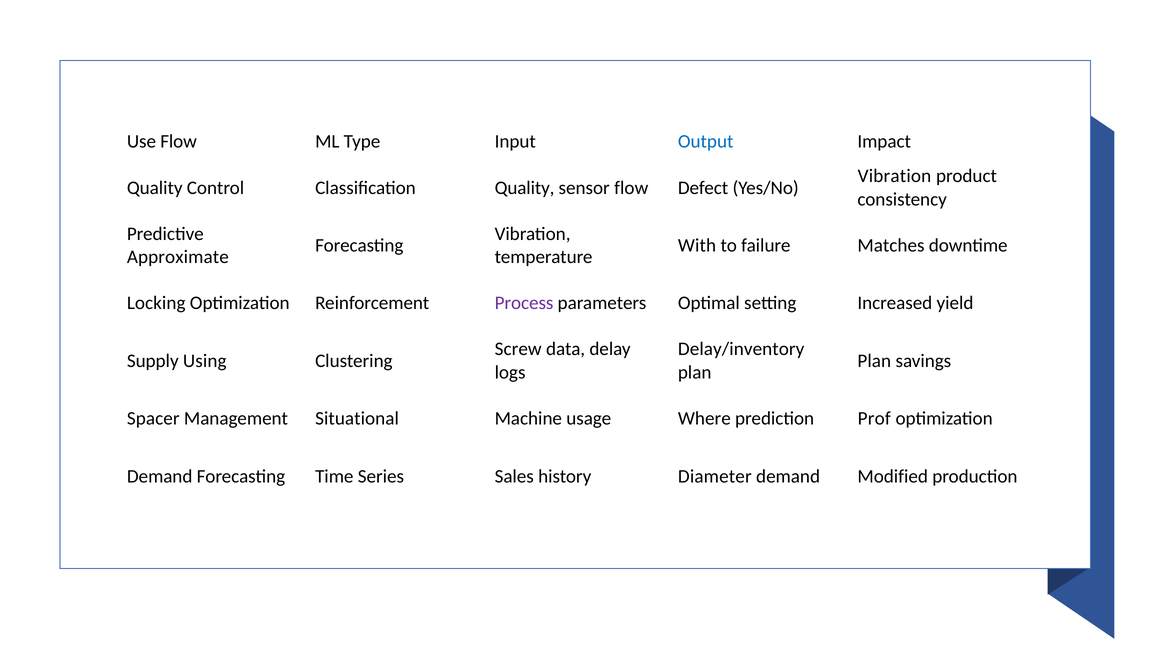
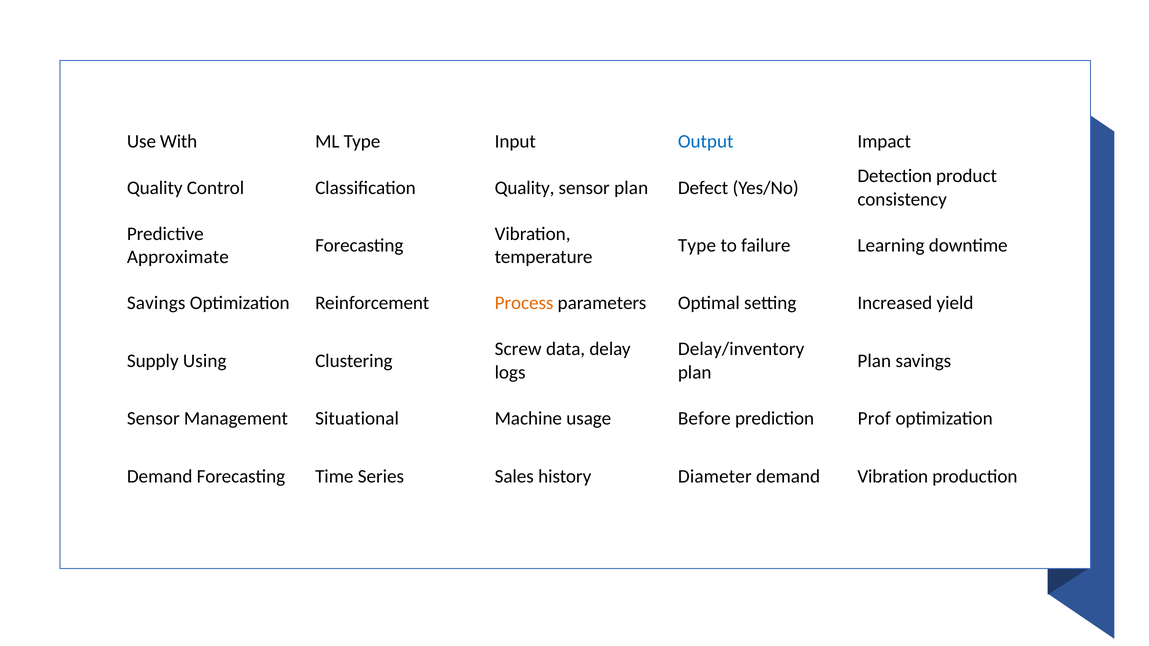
Use Flow: Flow -> With (179, 142)
Vibration: Vibration -> Detection (895, 176)
sensor flow: flow -> plan (631, 188)
With: With -> Type (697, 246)
Matches: Matches -> Learning (891, 246)
Locking: Locking -> Savings (156, 303)
Process colour: purple -> orange (524, 303)
Spacer: Spacer -> Sensor (153, 419)
Where: Where -> Before (704, 419)
demand Modified: Modified -> Vibration (893, 476)
